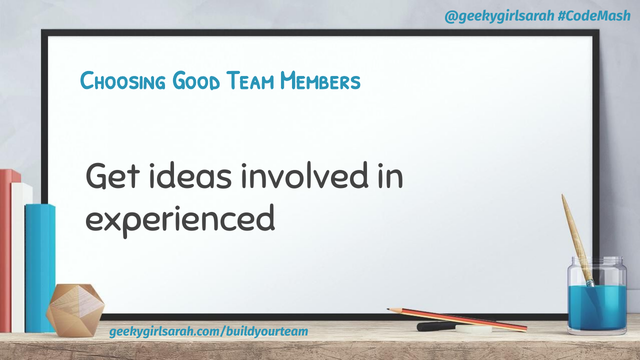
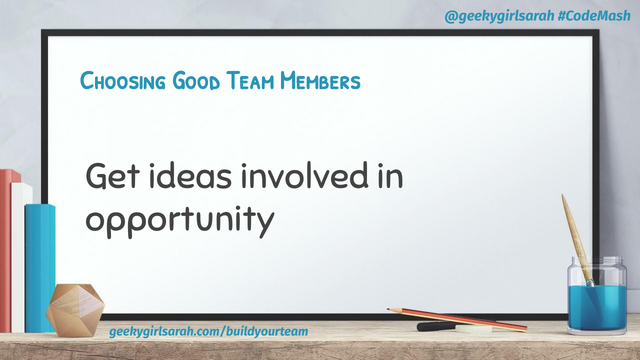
experienced: experienced -> opportunity (180, 219)
